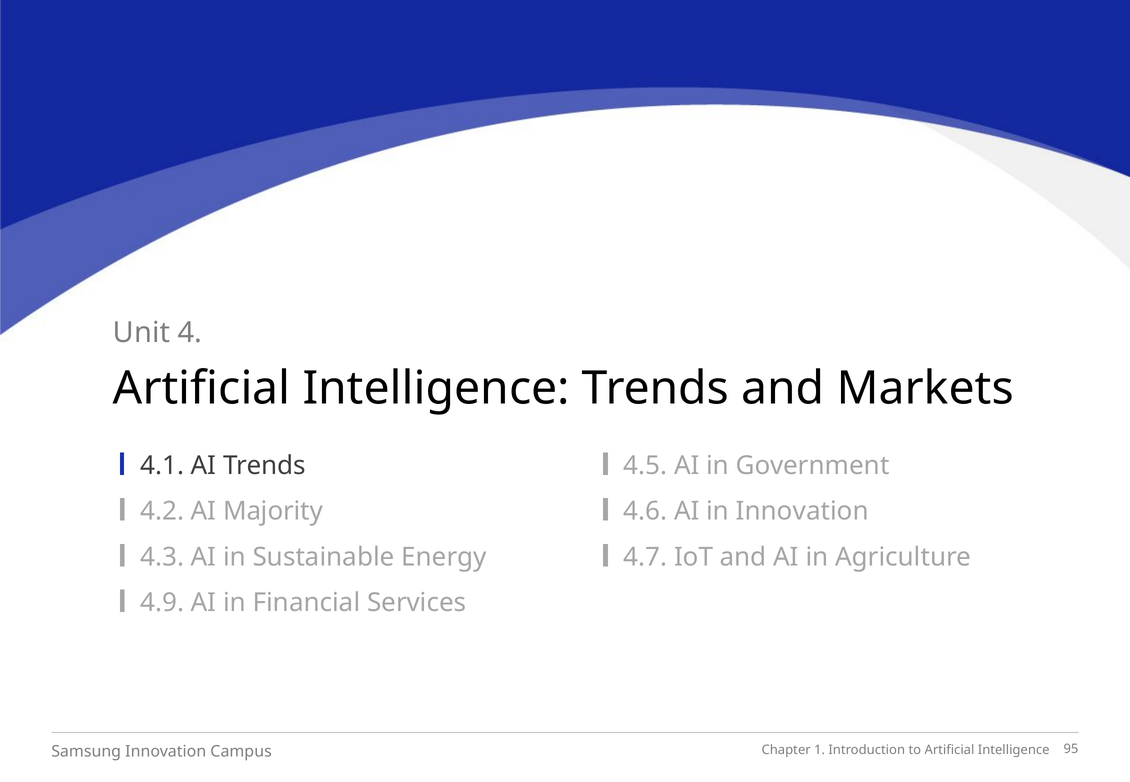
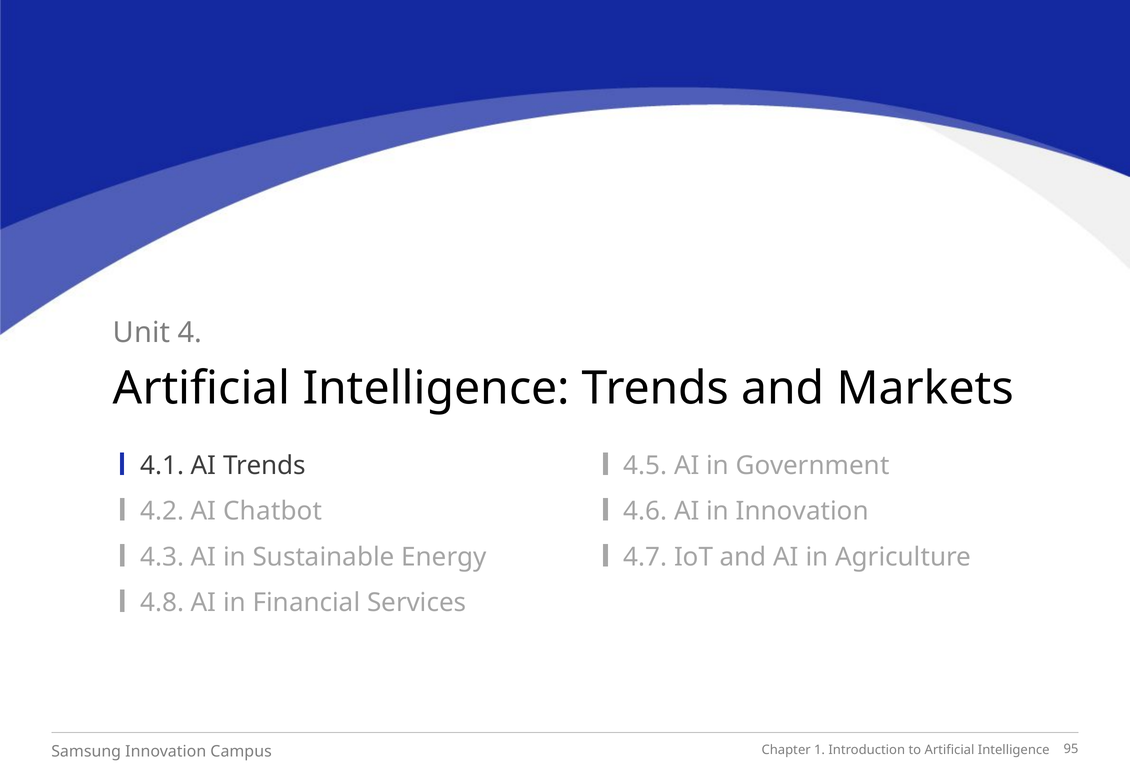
Majority: Majority -> Chatbot (273, 512)
4.9: 4.9 -> 4.8 (162, 603)
